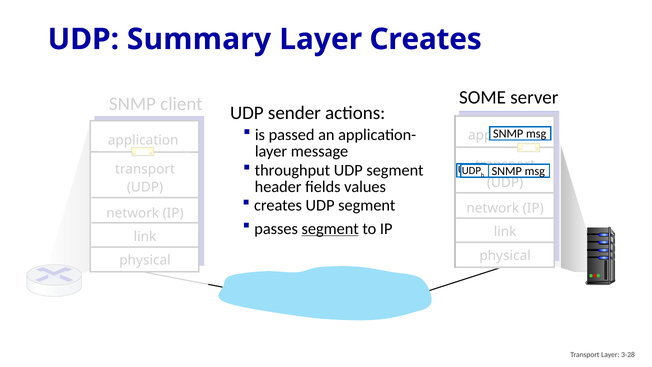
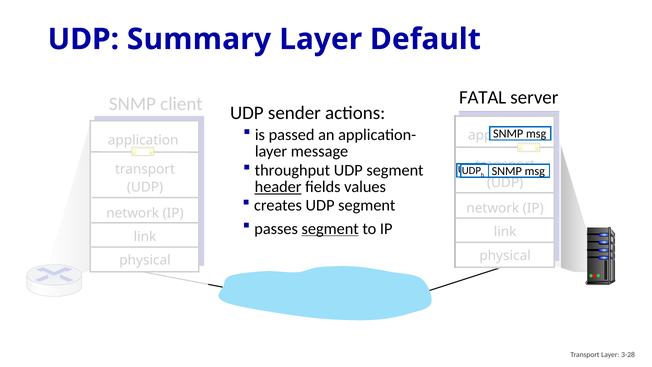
Layer Creates: Creates -> Default (425, 39)
SOME: SOME -> FATAL (483, 97)
header underline: none -> present (278, 187)
